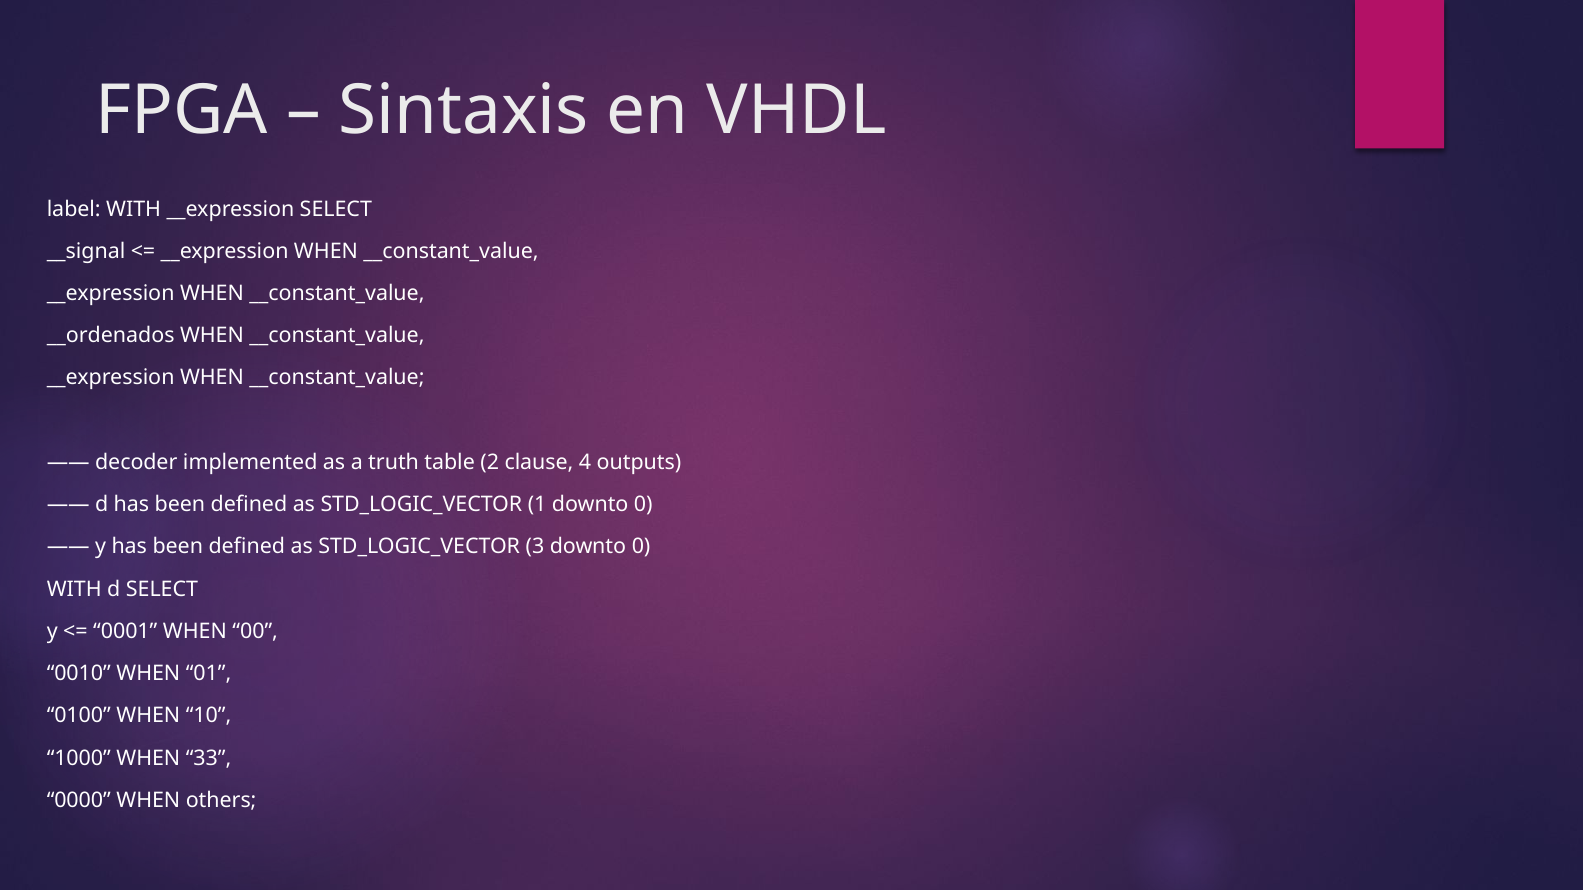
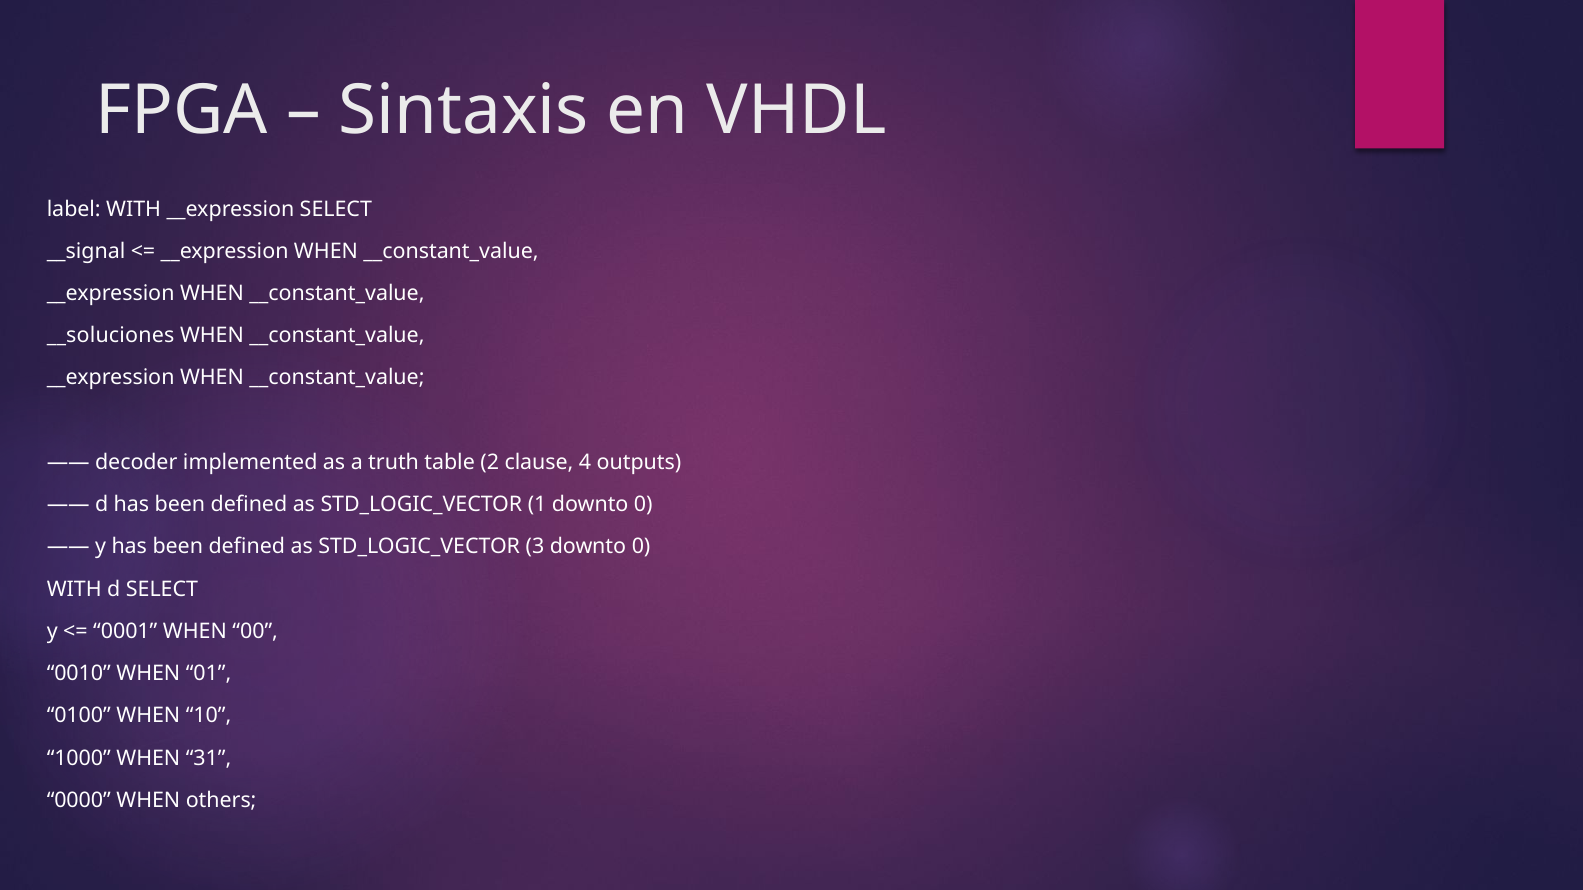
__ordenados: __ordenados -> __soluciones (111, 336)
33: 33 -> 31 (209, 758)
